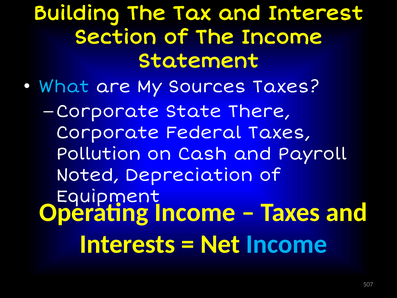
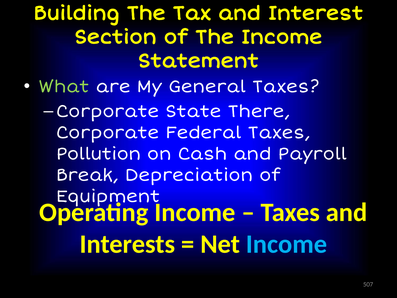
What colour: light blue -> light green (64, 87)
Sources: Sources -> General (207, 87)
Noted: Noted -> Break (87, 175)
